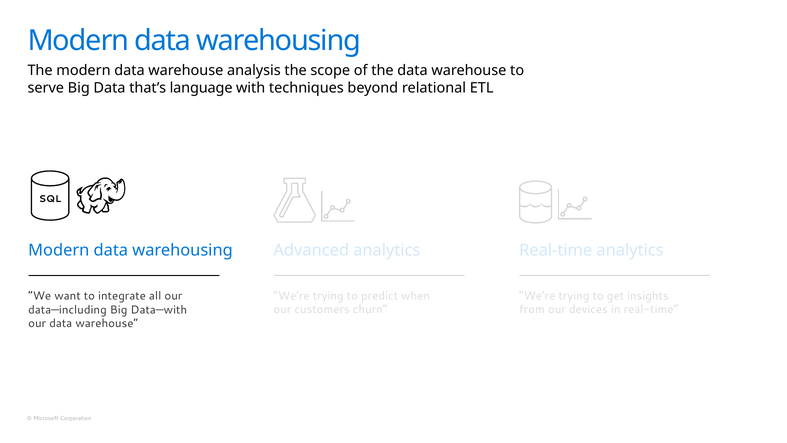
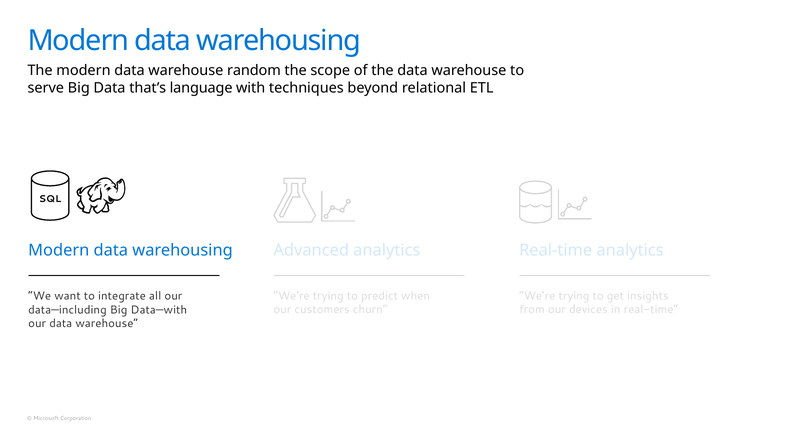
analysis: analysis -> random (254, 70)
